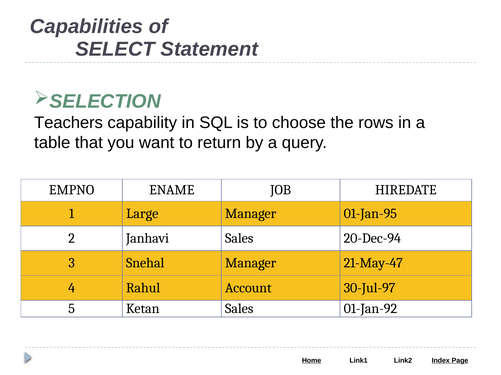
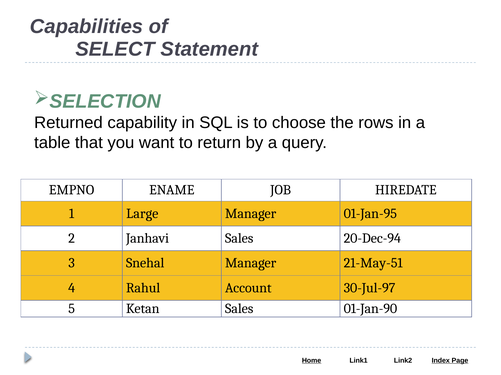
Teachers: Teachers -> Returned (68, 123)
21-May-47: 21-May-47 -> 21-May-51 (373, 264)
01-Jan-92: 01-Jan-92 -> 01-Jan-90 (370, 309)
